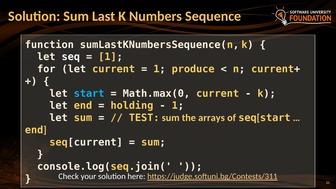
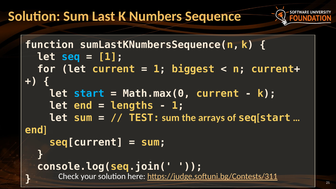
seq colour: white -> light blue (71, 57)
produce: produce -> biggest (193, 69)
holding: holding -> lengths (132, 106)
